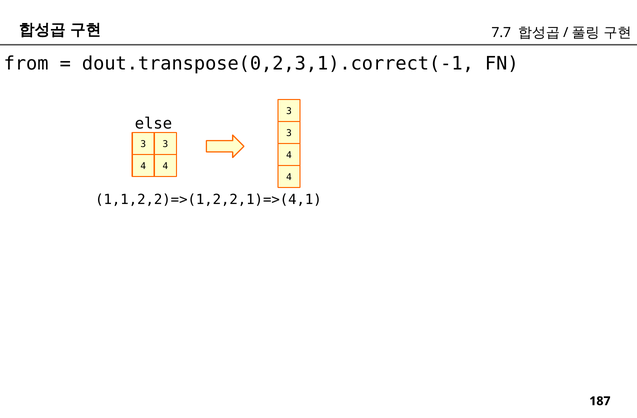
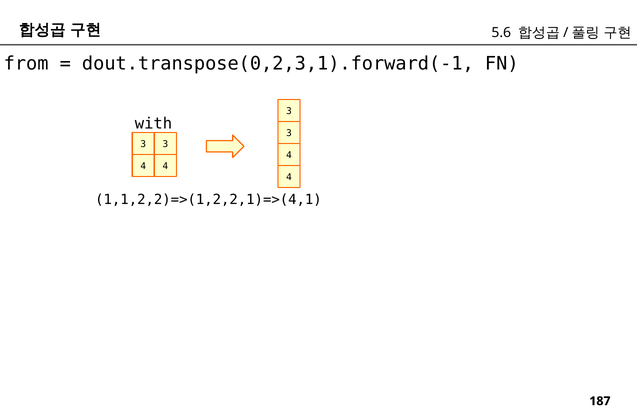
7.7: 7.7 -> 5.6 (501, 33)
dout.transpose(0,2,3,1).correct(-1: dout.transpose(0,2,3,1).correct(-1 -> dout.transpose(0,2,3,1).forward(-1 (278, 64)
else: else -> with (153, 124)
